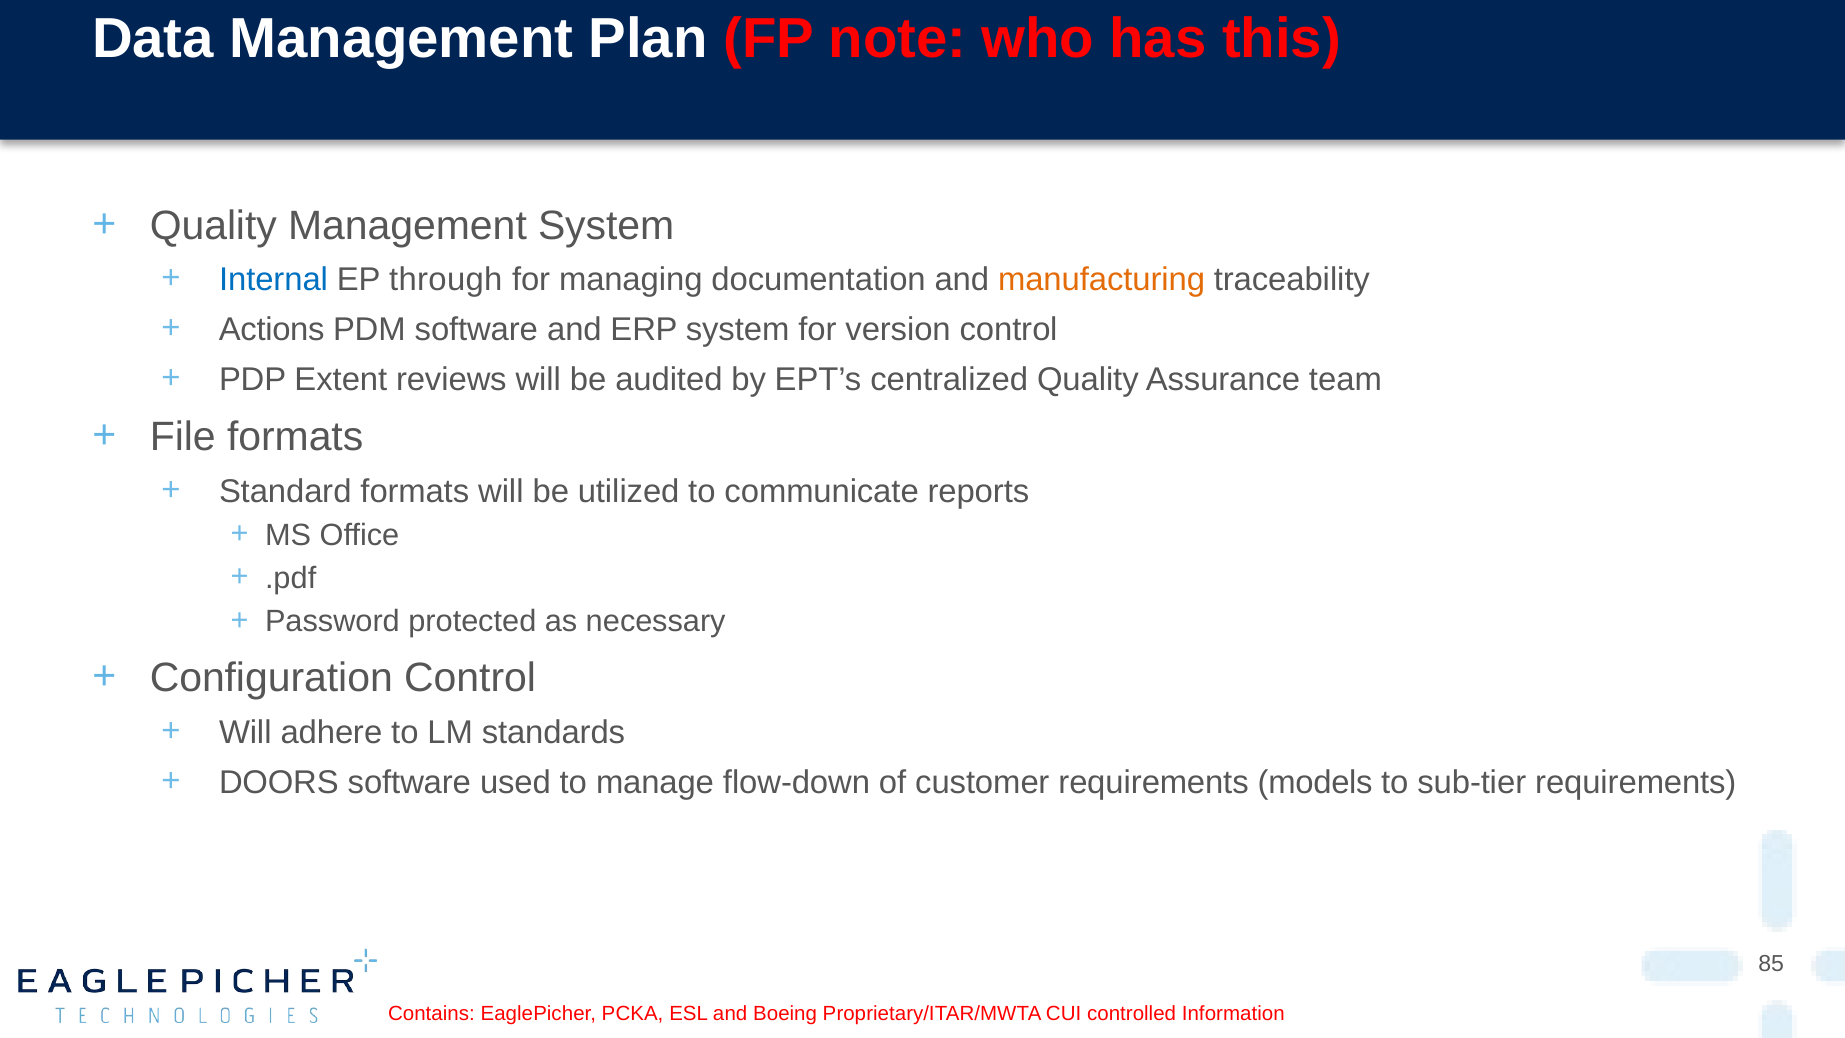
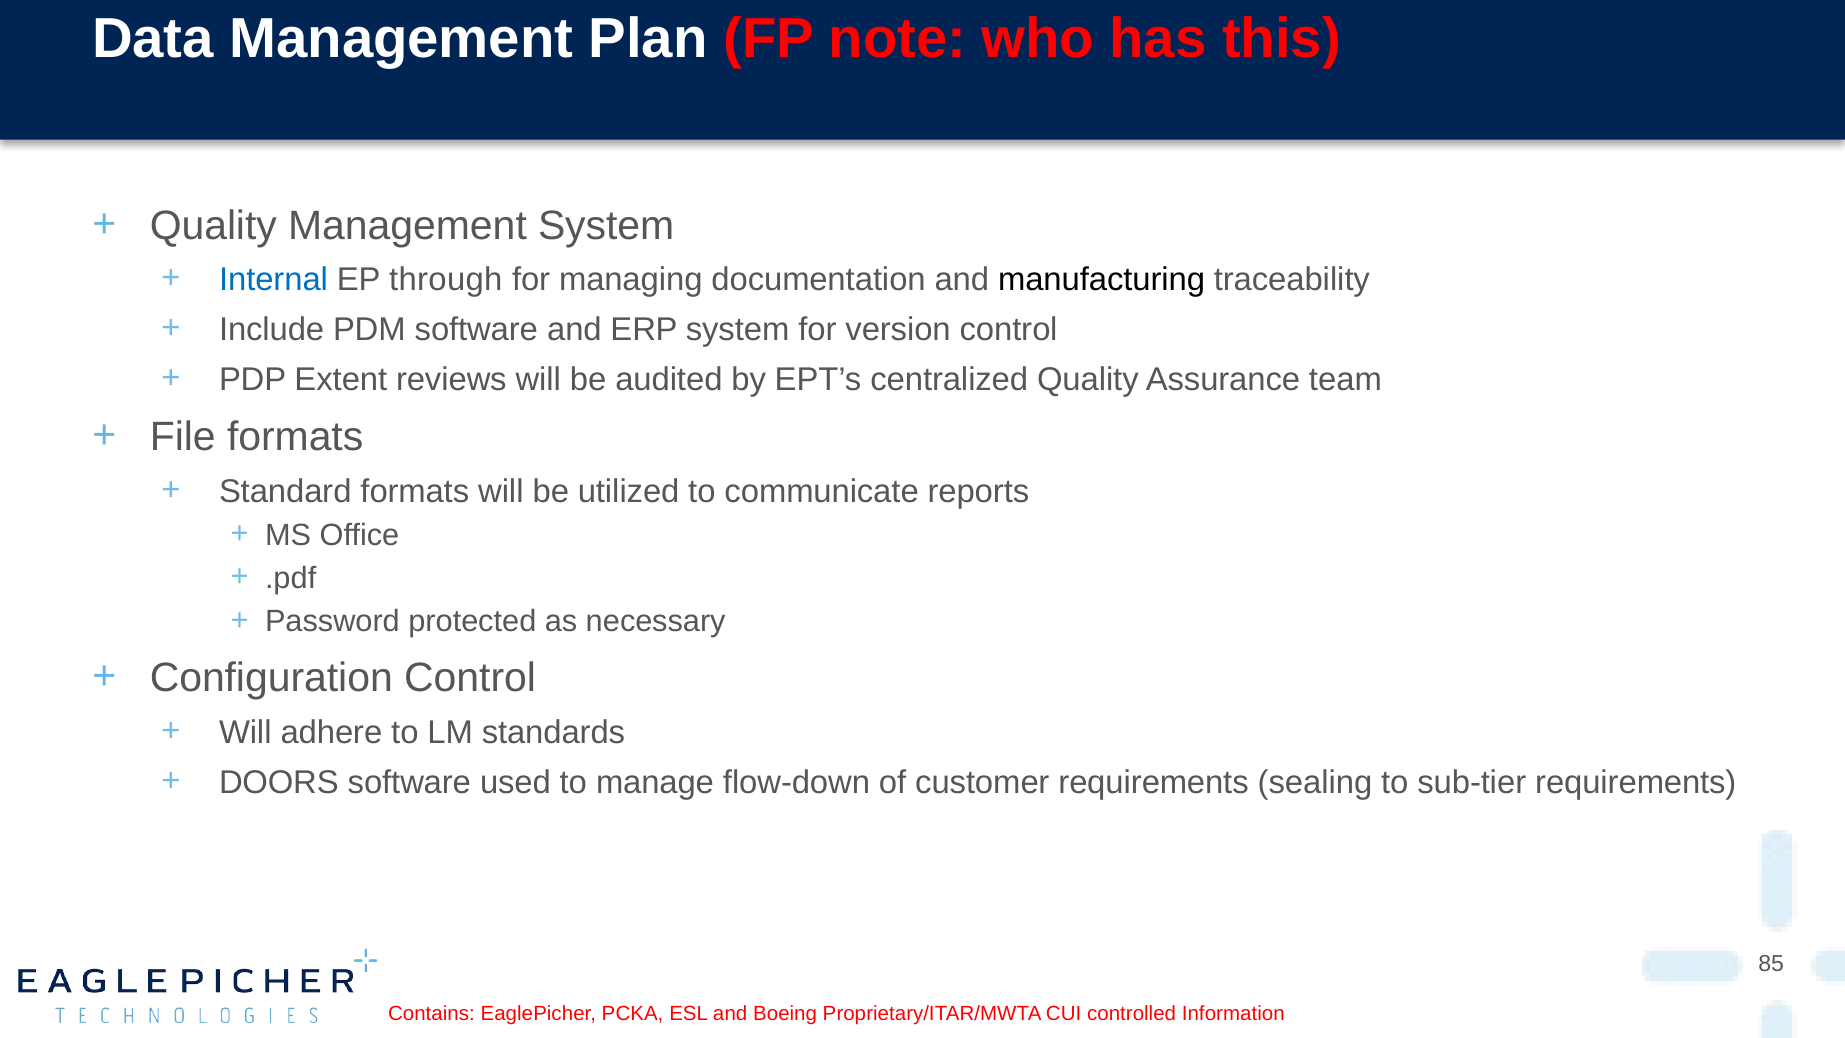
manufacturing colour: orange -> black (1102, 280)
Actions: Actions -> Include (272, 330)
models: models -> sealing (1315, 782)
